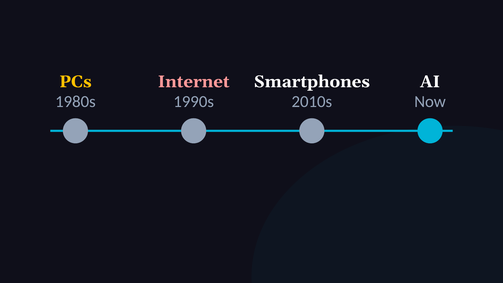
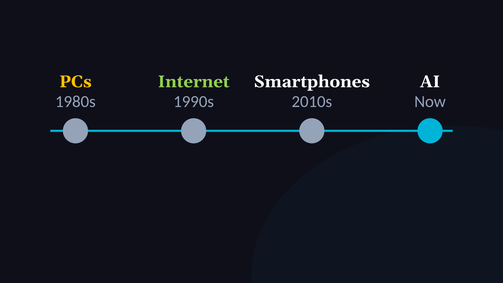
Internet colour: pink -> light green (194, 82)
